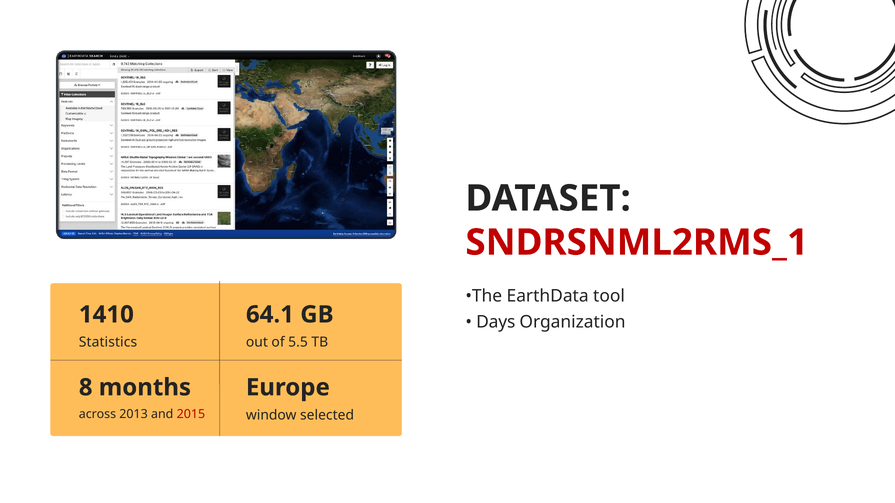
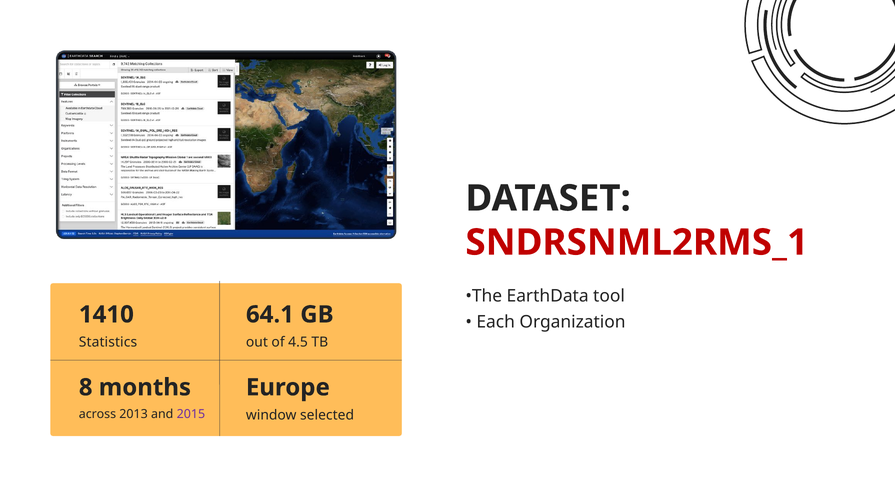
Days: Days -> Each (496, 322)
5.5: 5.5 -> 4.5 (298, 342)
2015 colour: red -> purple (191, 415)
